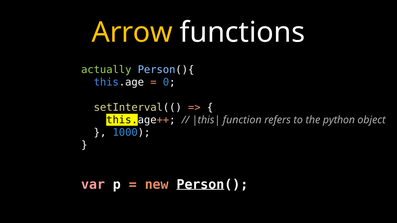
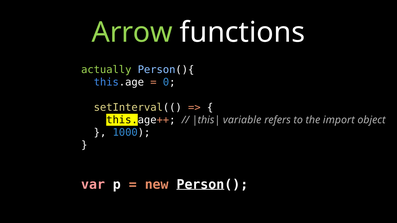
Arrow colour: yellow -> light green (132, 33)
function: function -> variable (242, 120)
python: python -> import (339, 120)
